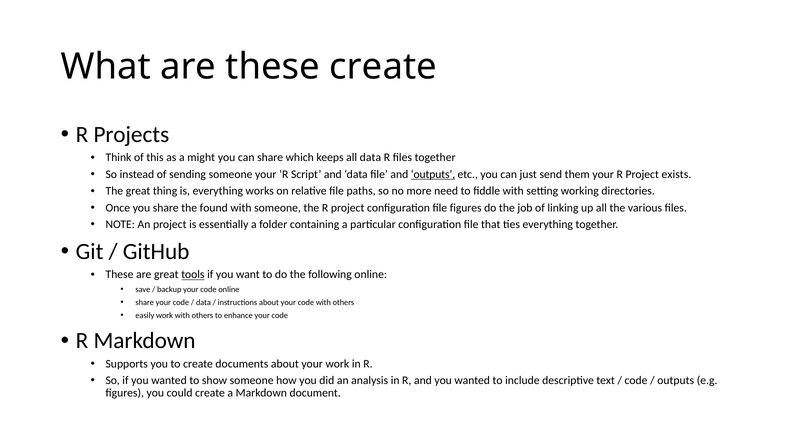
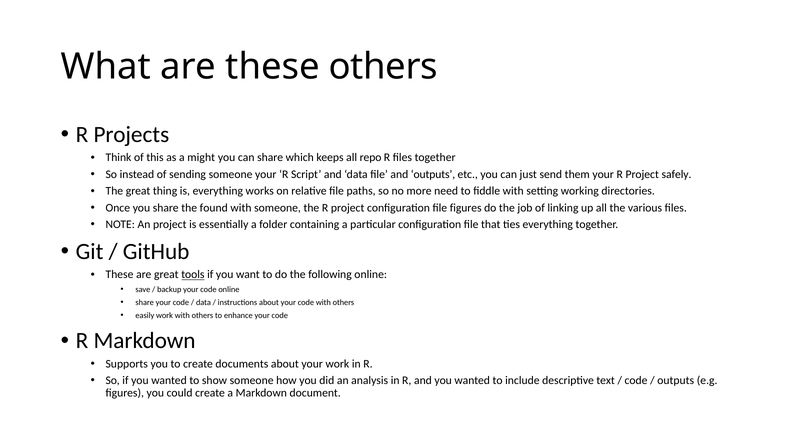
these create: create -> others (383, 67)
all data: data -> repo (371, 158)
outputs underline: present -> none (433, 174)
exists: exists -> safely (677, 174)
